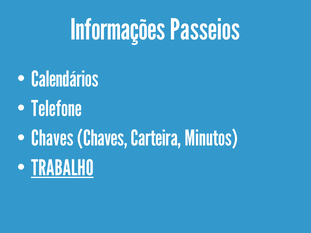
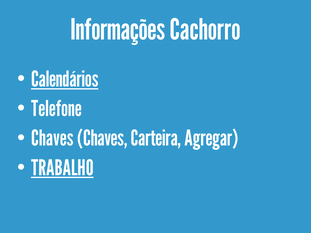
Passeios: Passeios -> Cachorro (205, 30)
Calendários underline: none -> present (65, 80)
Minutos: Minutos -> Agregar (211, 139)
